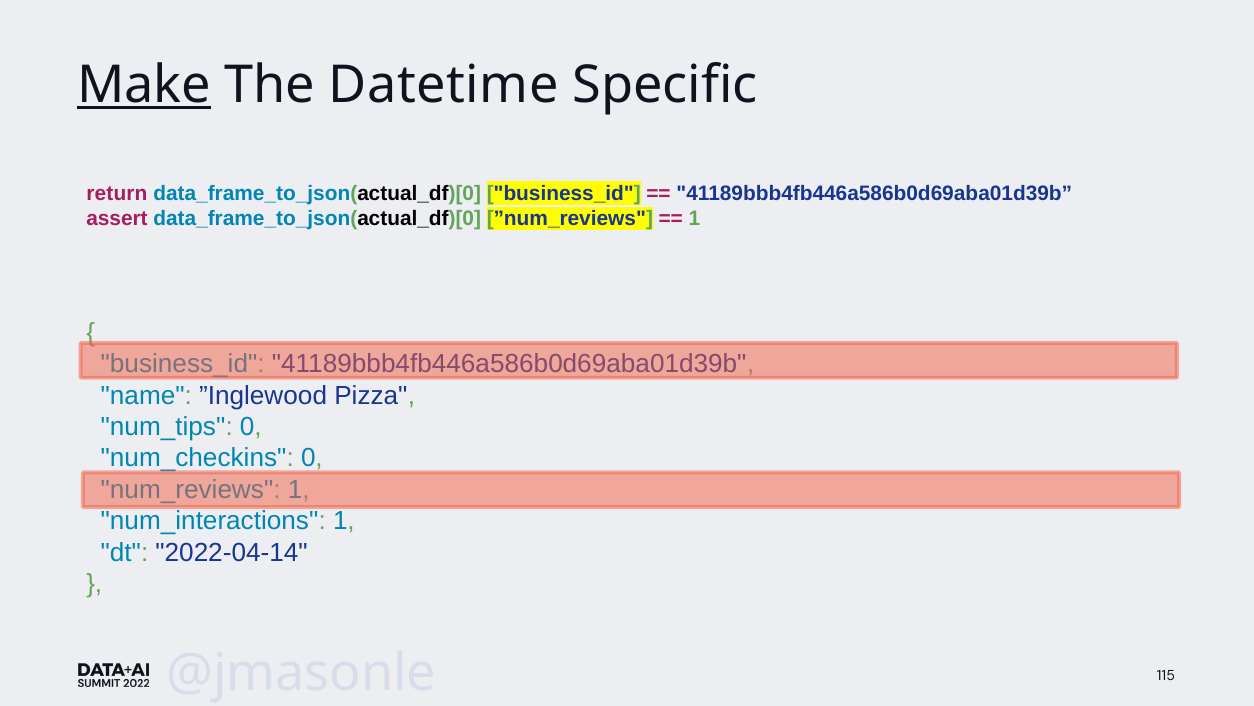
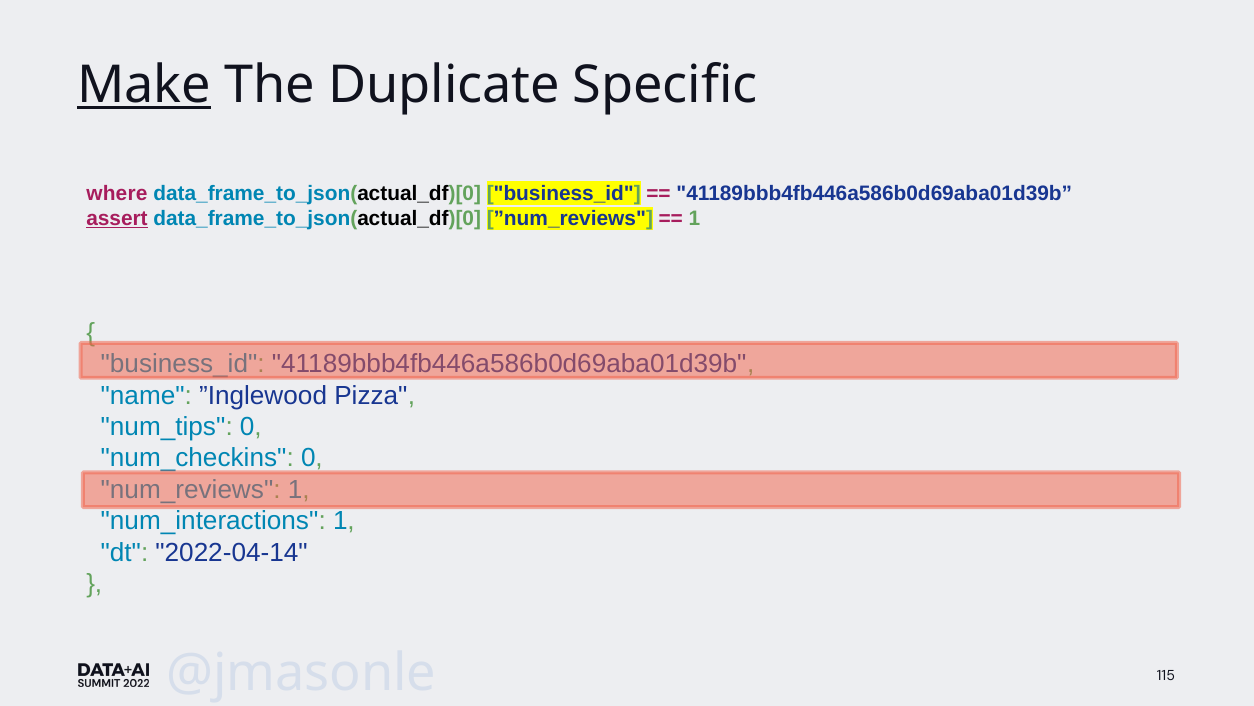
Datetime: Datetime -> Duplicate (444, 85)
return: return -> where (117, 193)
assert underline: none -> present (117, 218)
